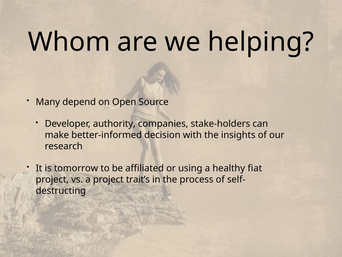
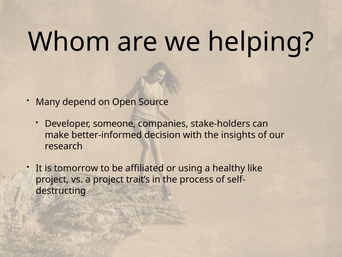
authority: authority -> someone (114, 124)
fiat: fiat -> like (255, 168)
